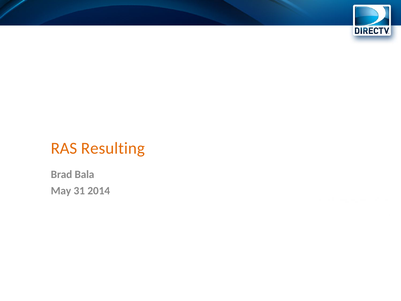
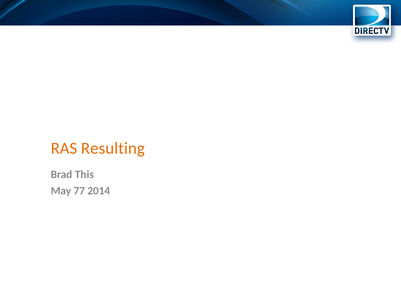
Bala: Bala -> This (84, 174)
31: 31 -> 77 (79, 191)
